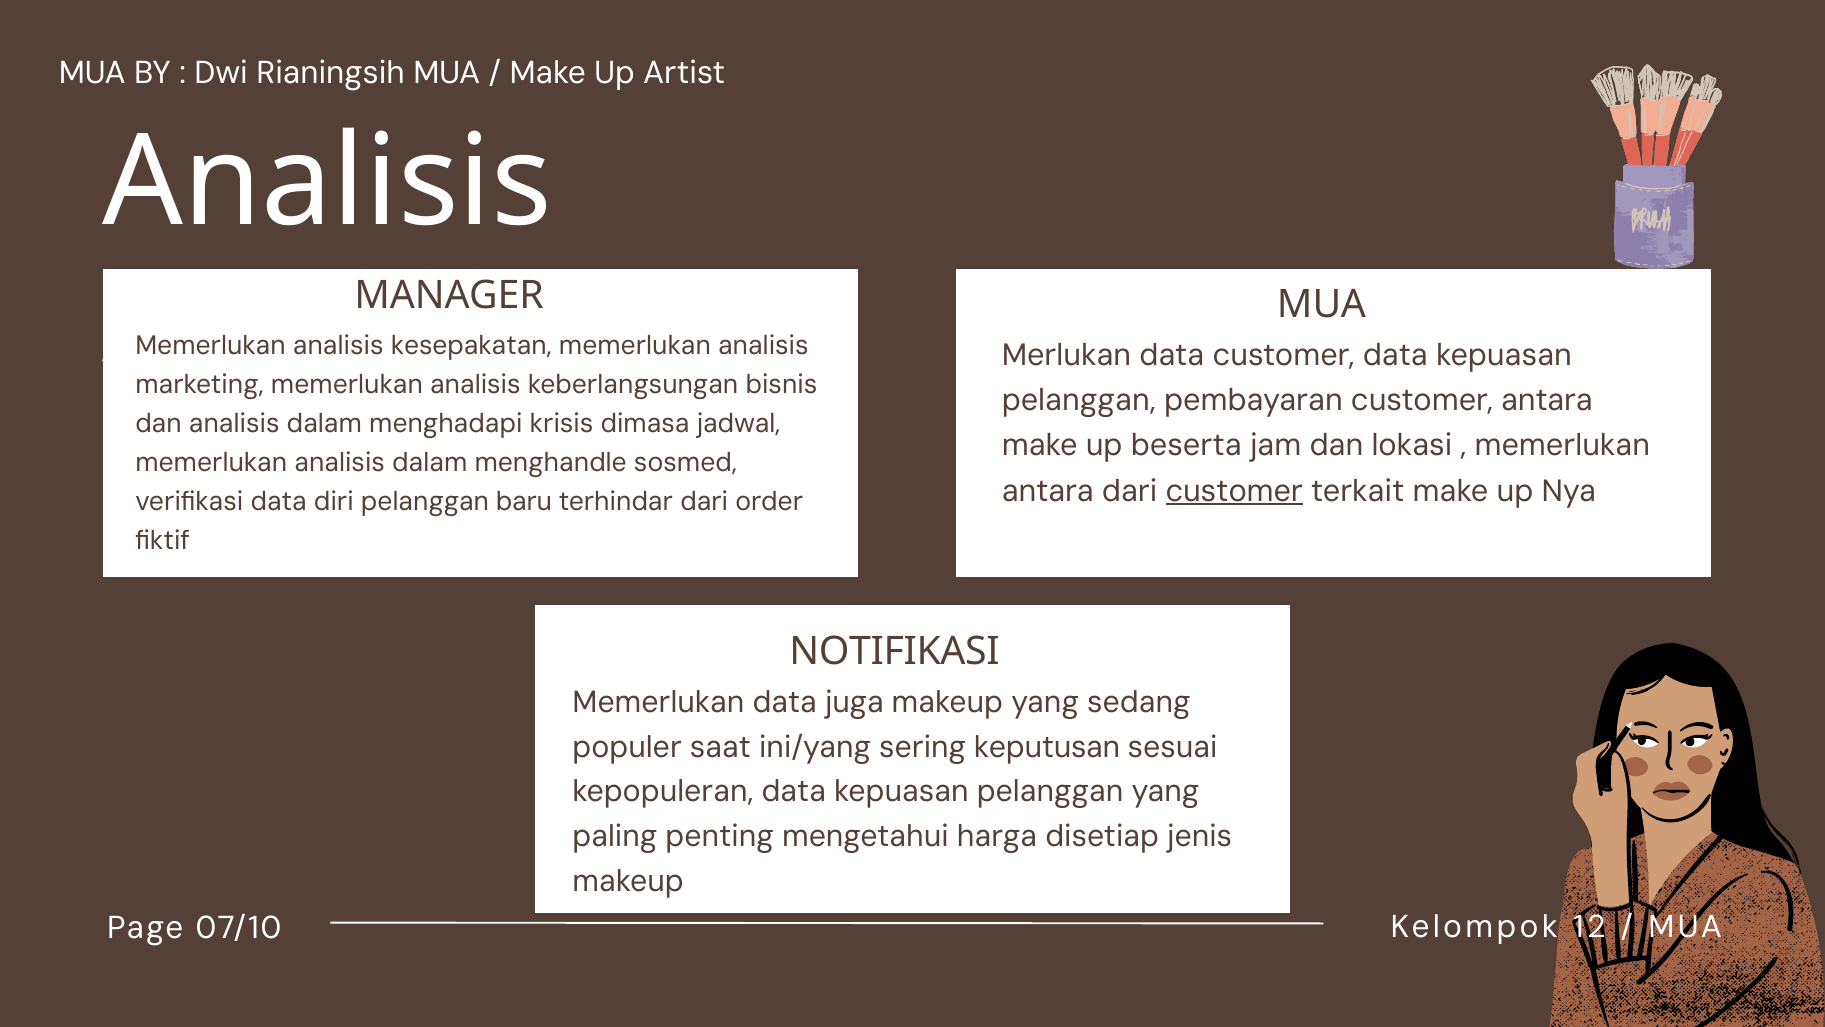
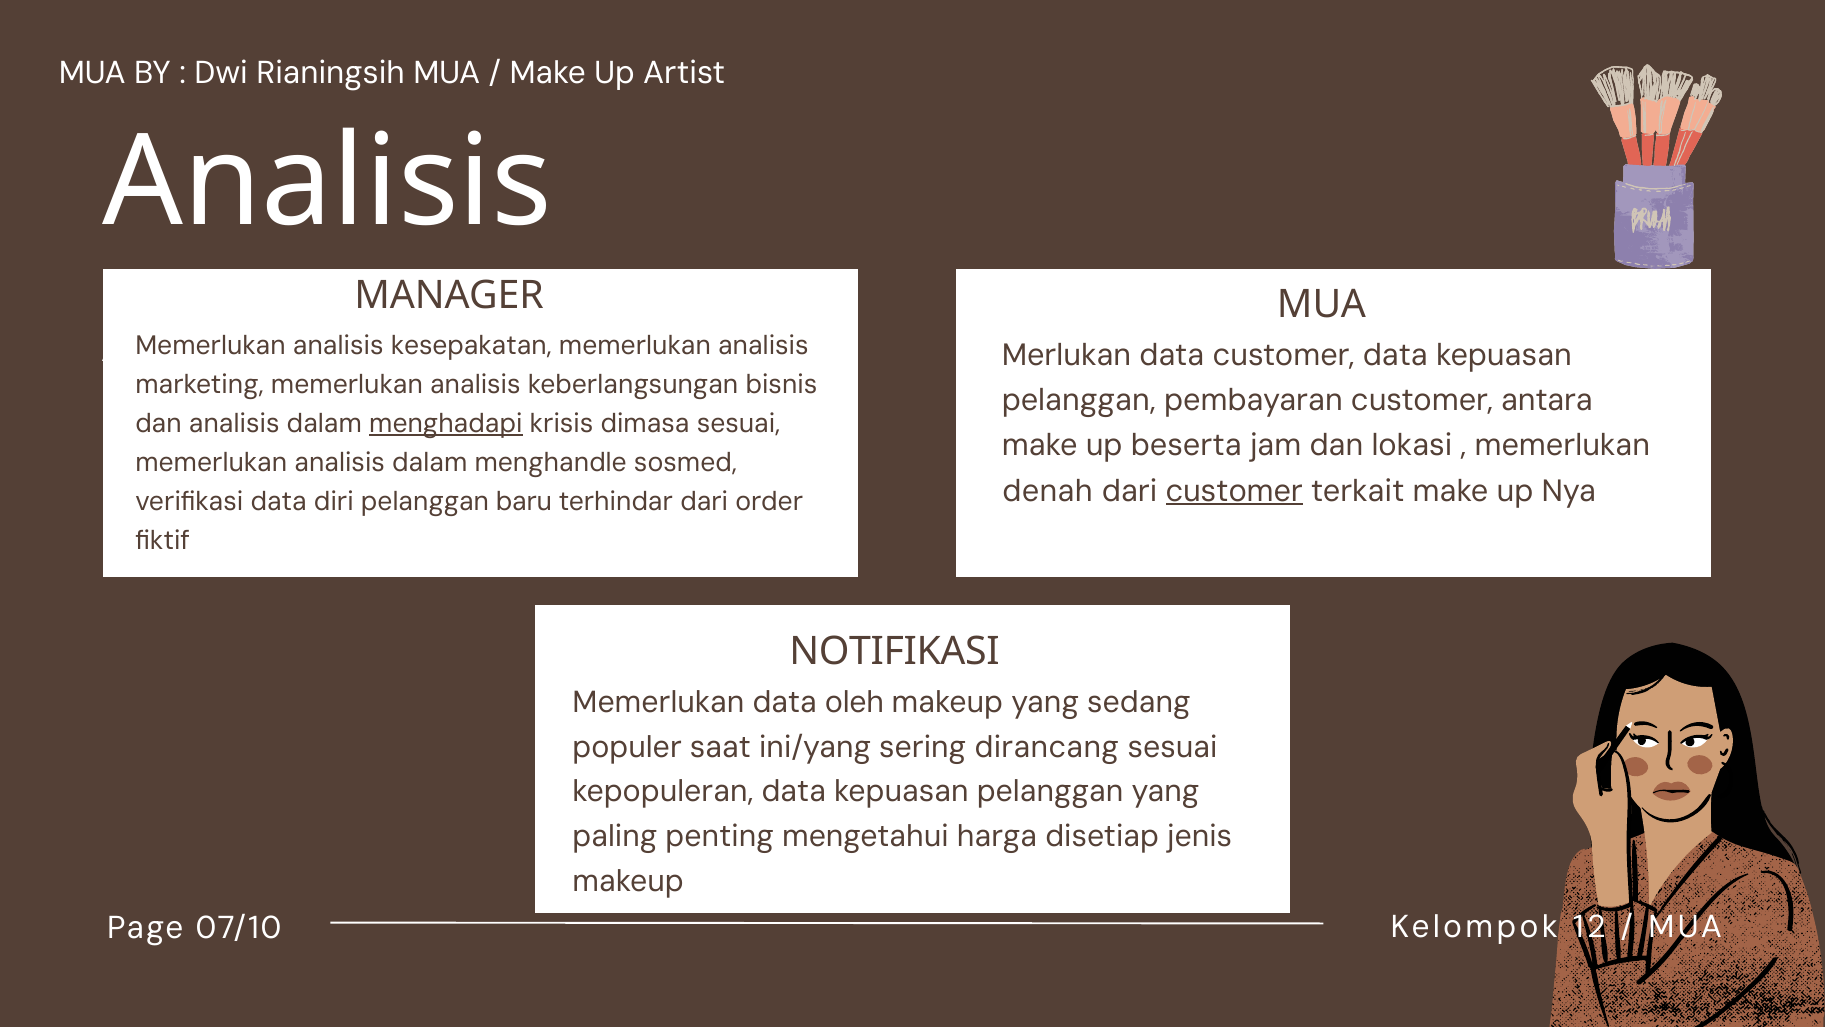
menghadapi underline: none -> present (446, 424)
dimasa jadwal: jadwal -> sesuai (739, 424)
antara: antara -> denah (1048, 491)
juga: juga -> oleh (854, 702)
keputusan: keputusan -> dirancang (1047, 747)
